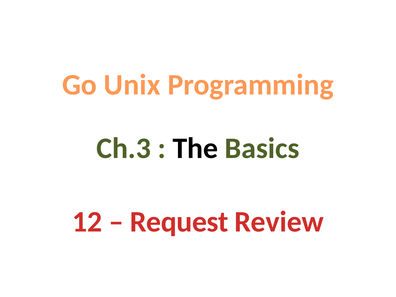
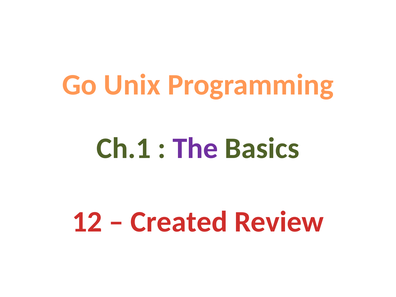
Ch.3: Ch.3 -> Ch.1 (124, 148)
The colour: black -> purple (195, 148)
Request: Request -> Created (179, 222)
